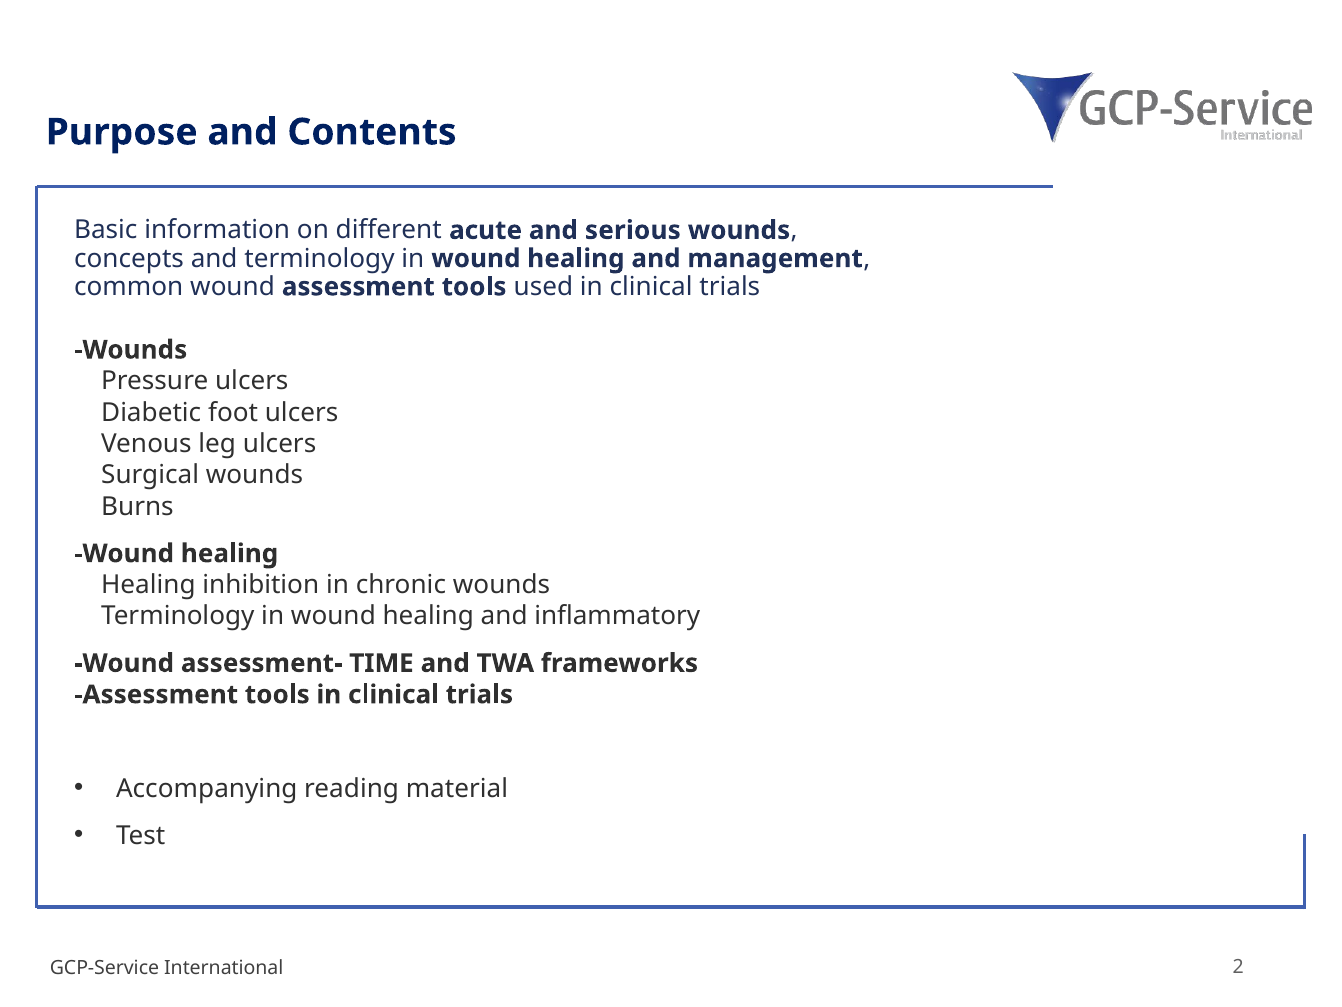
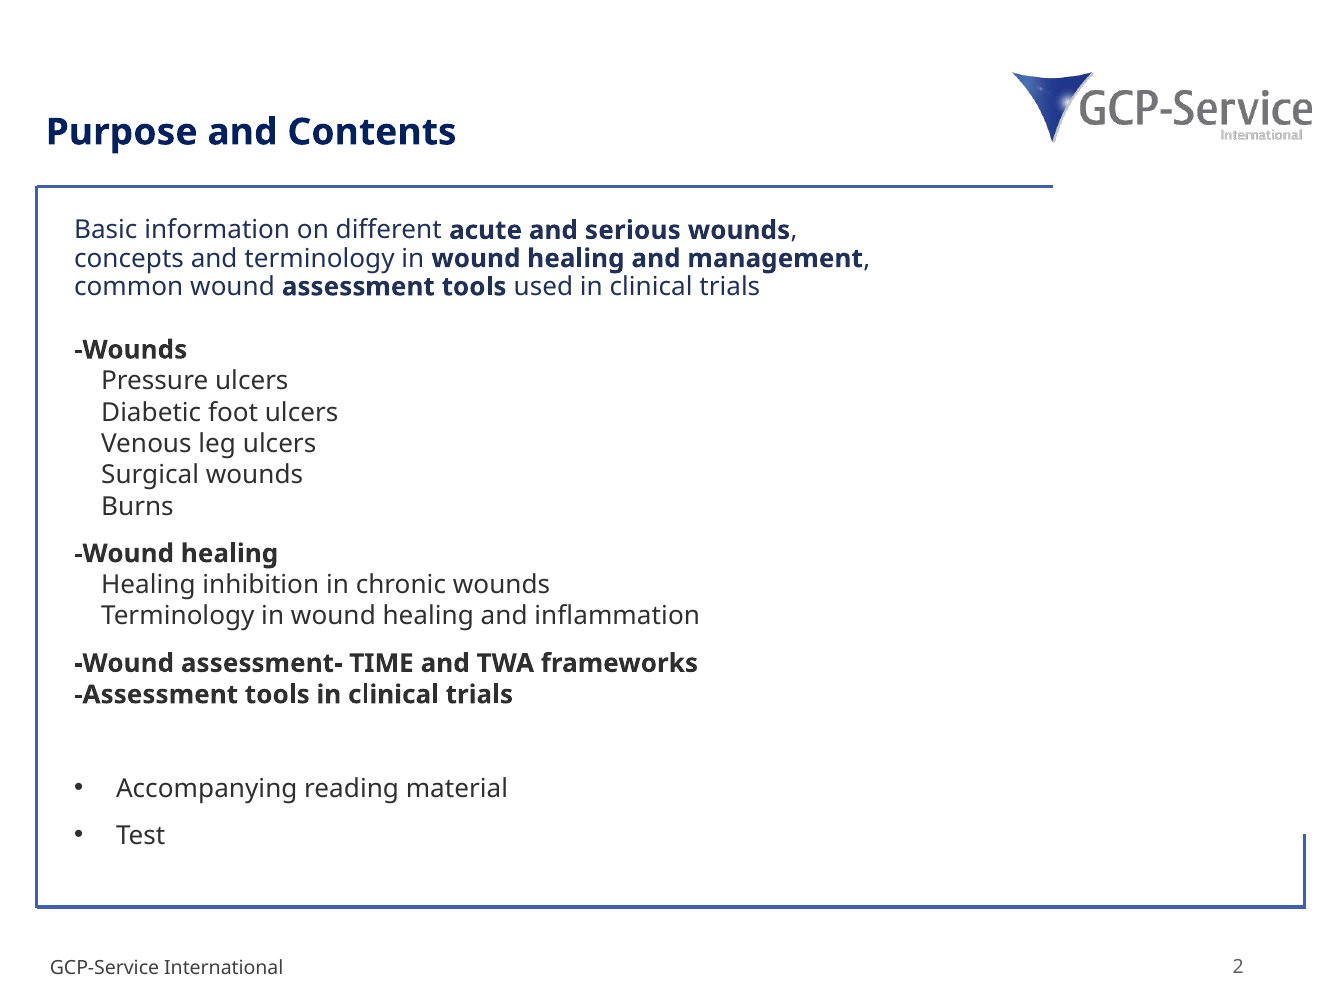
inflammatory: inflammatory -> inflammation (617, 616)
